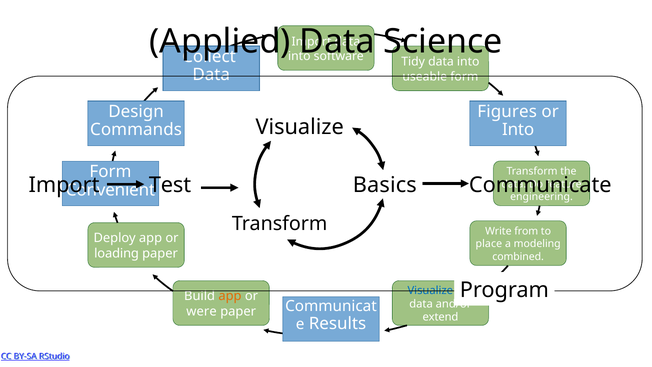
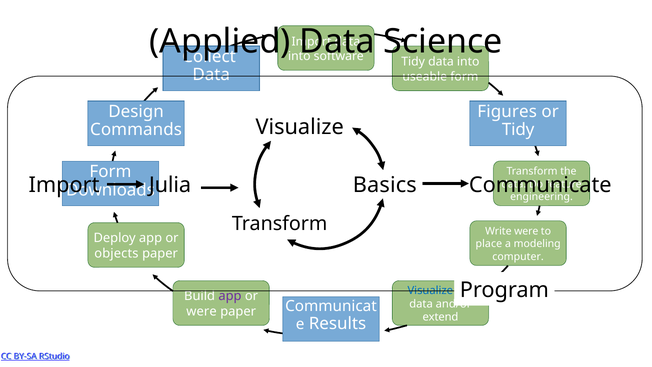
Into: Into -> Tidy (518, 130)
Test: Test -> Julia (170, 185)
Convenient: Convenient -> Downloads (110, 190)
Write from: from -> were (526, 231)
loading: loading -> objects (116, 253)
combined: combined -> computer (518, 256)
app colour: orange -> purple (230, 296)
